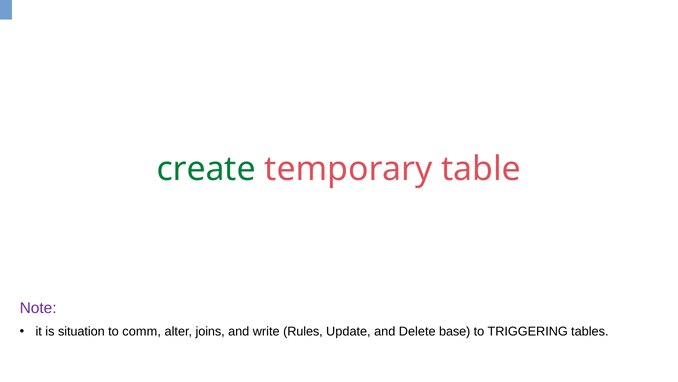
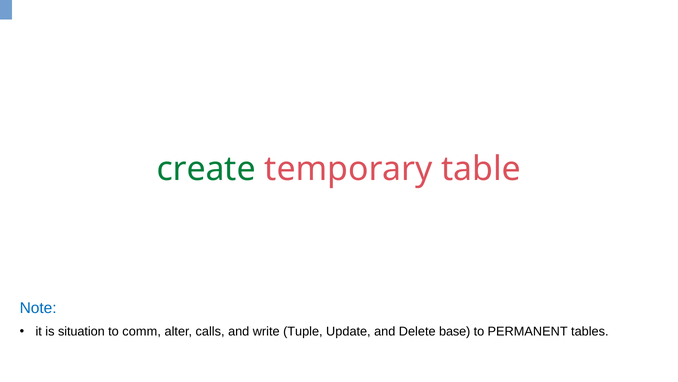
Note colour: purple -> blue (38, 308)
joins: joins -> calls (210, 331)
Rules: Rules -> Tuple (303, 331)
TRIGGERING: TRIGGERING -> PERMANENT (528, 331)
